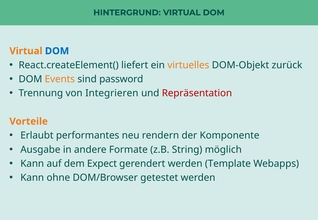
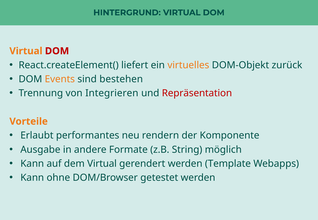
DOM colour: blue -> red (57, 51)
password: password -> bestehen (121, 79)
dem Expect: Expect -> Virtual (102, 164)
